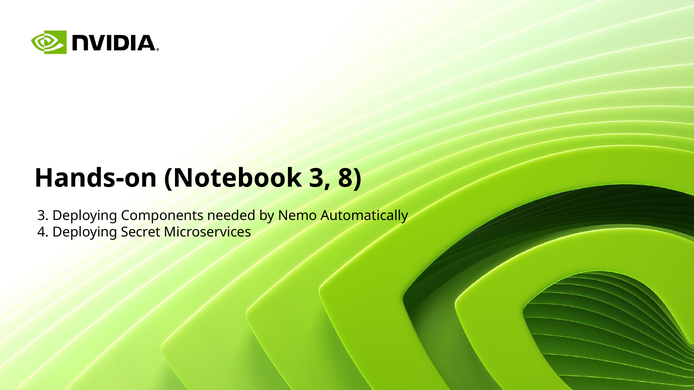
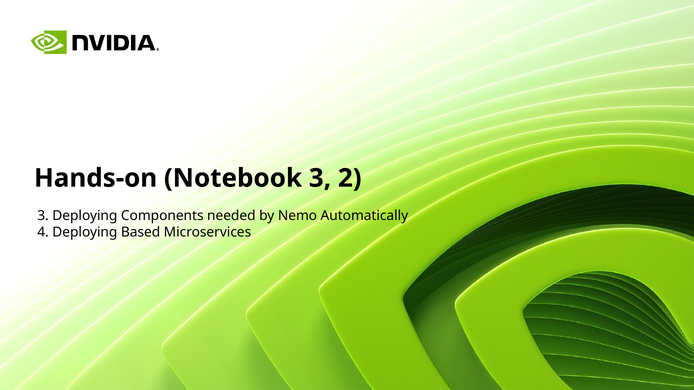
8: 8 -> 2 (350, 178)
Secret: Secret -> Based (141, 233)
